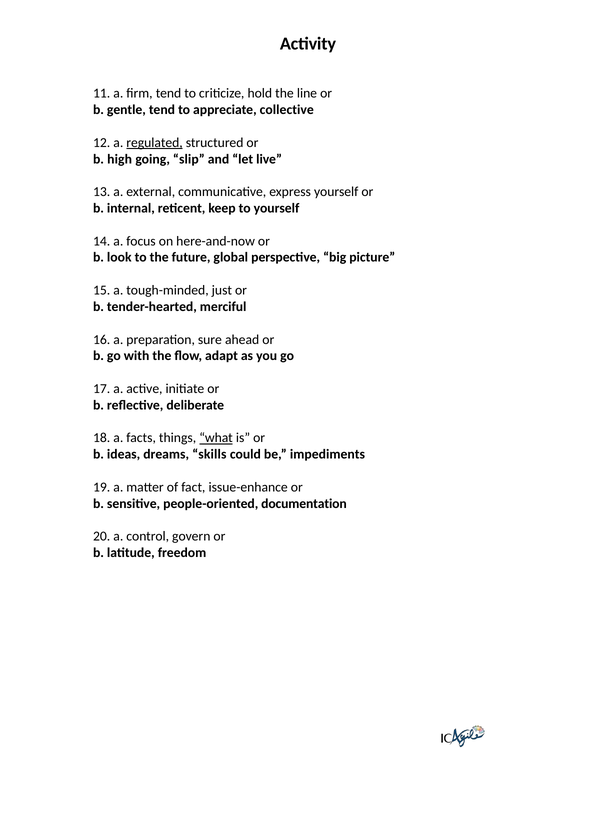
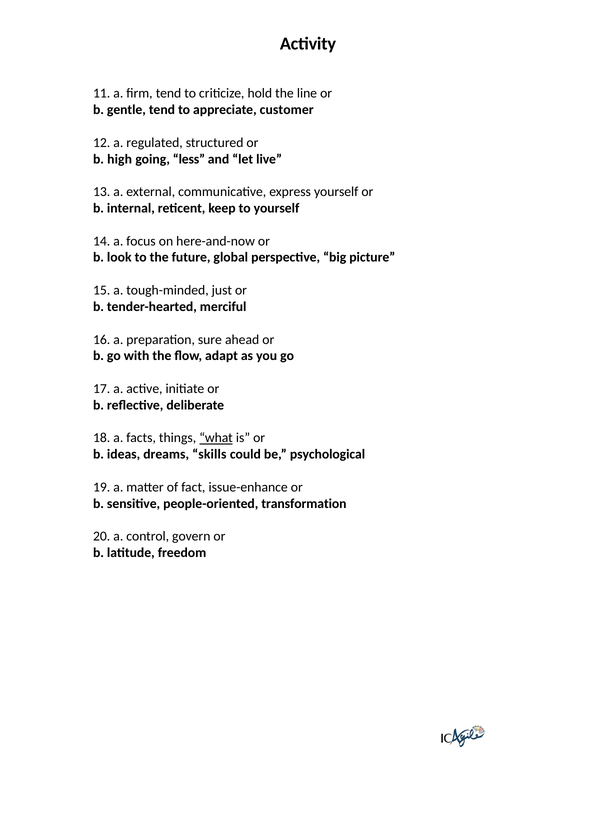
collective: collective -> customer (287, 110)
regulated underline: present -> none (155, 143)
slip: slip -> less (189, 159)
impediments: impediments -> psychological (328, 454)
documentation: documentation -> transformation (304, 503)
